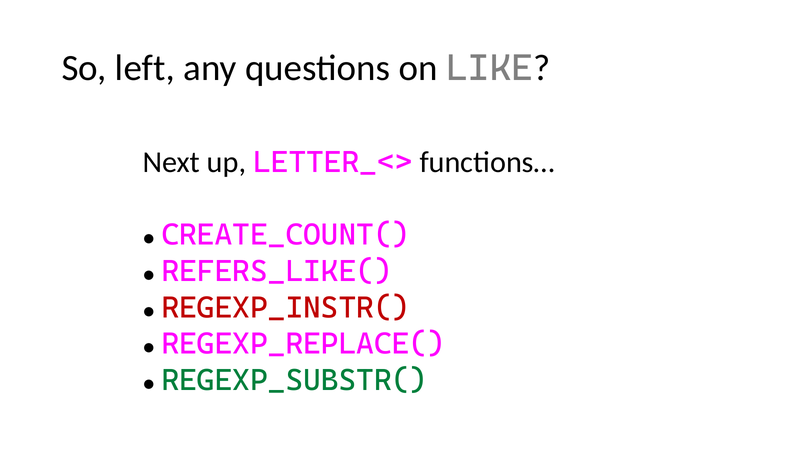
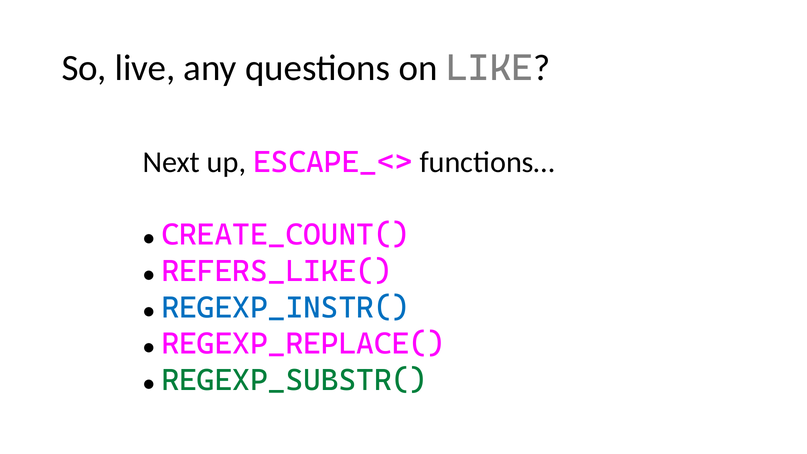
left: left -> live (145, 68)
LETTER_<>: LETTER_<> -> ESCAPE_<> (333, 162)
REGEXP_INSTR( colour: red -> blue (286, 308)
